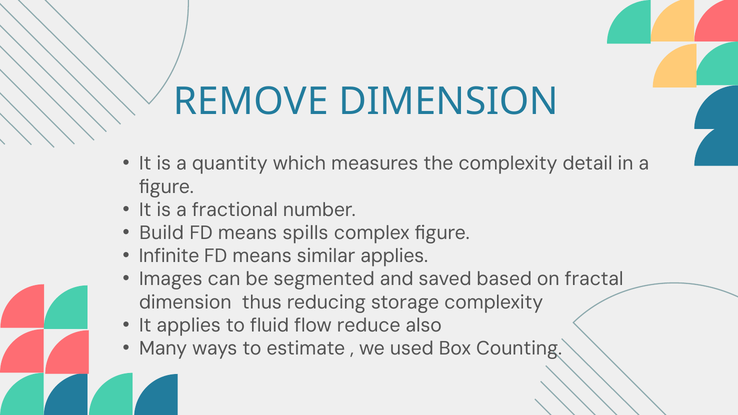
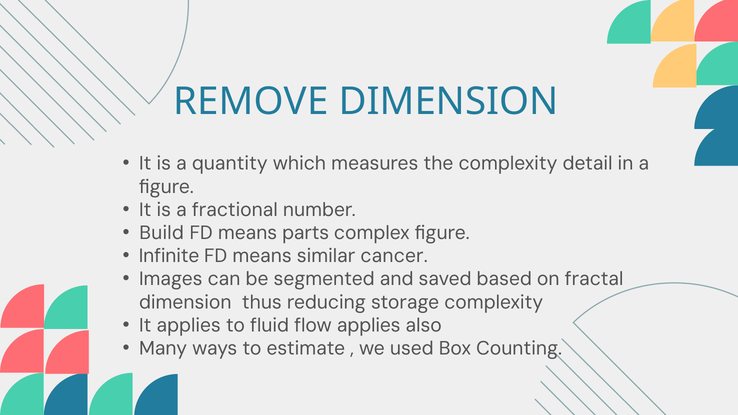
spills: spills -> parts (306, 233)
similar applies: applies -> cancer (394, 256)
flow reduce: reduce -> applies (369, 325)
